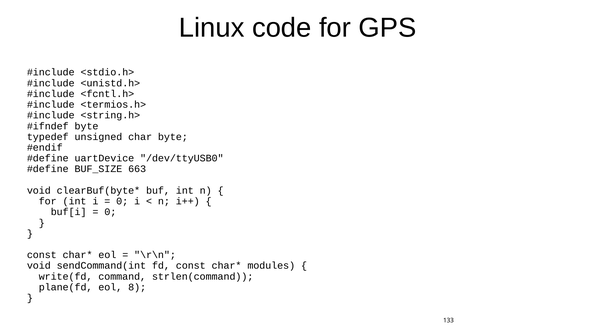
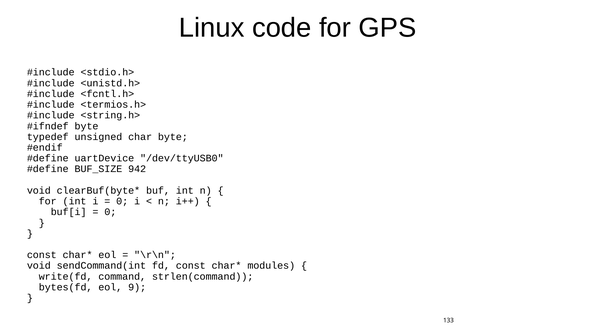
663: 663 -> 942 (137, 169)
plane(fd: plane(fd -> bytes(fd (66, 287)
8: 8 -> 9 (137, 287)
